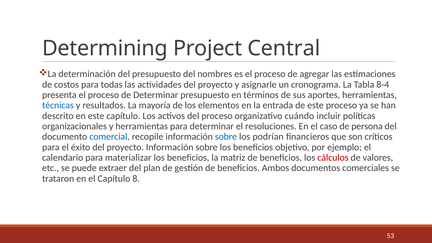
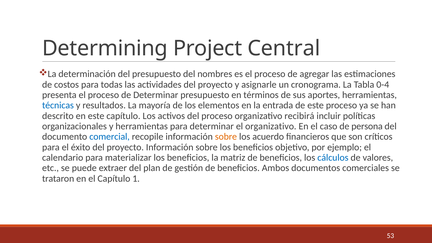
8-4: 8-4 -> 0-4 (383, 85)
cuándo: cuándo -> recibirá (299, 116)
el resoluciones: resoluciones -> organizativo (271, 126)
sobre colour: blue -> orange (226, 137)
podrían: podrían -> acuerdo (268, 137)
cálculos colour: red -> blue (333, 158)
8: 8 -> 1 (136, 179)
